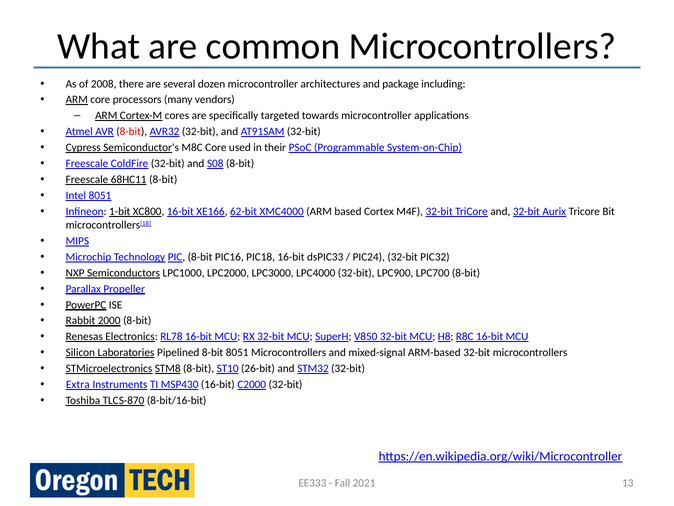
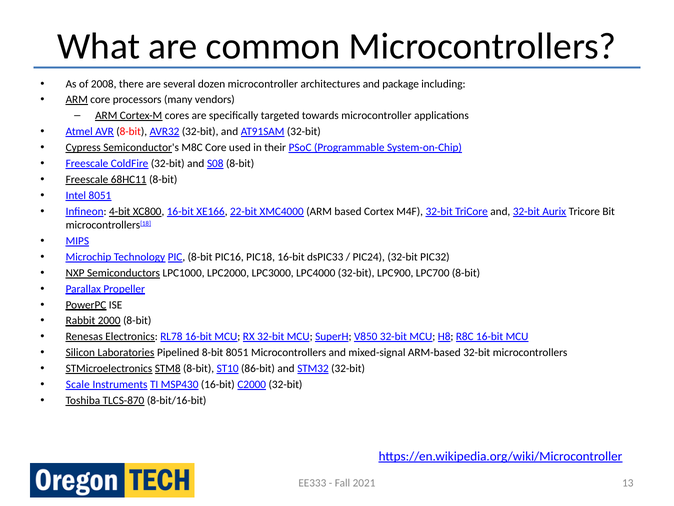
1-bit: 1-bit -> 4-bit (120, 211)
62-bit: 62-bit -> 22-bit (244, 211)
26-bit: 26-bit -> 86-bit (258, 368)
Extra: Extra -> Scale (78, 384)
